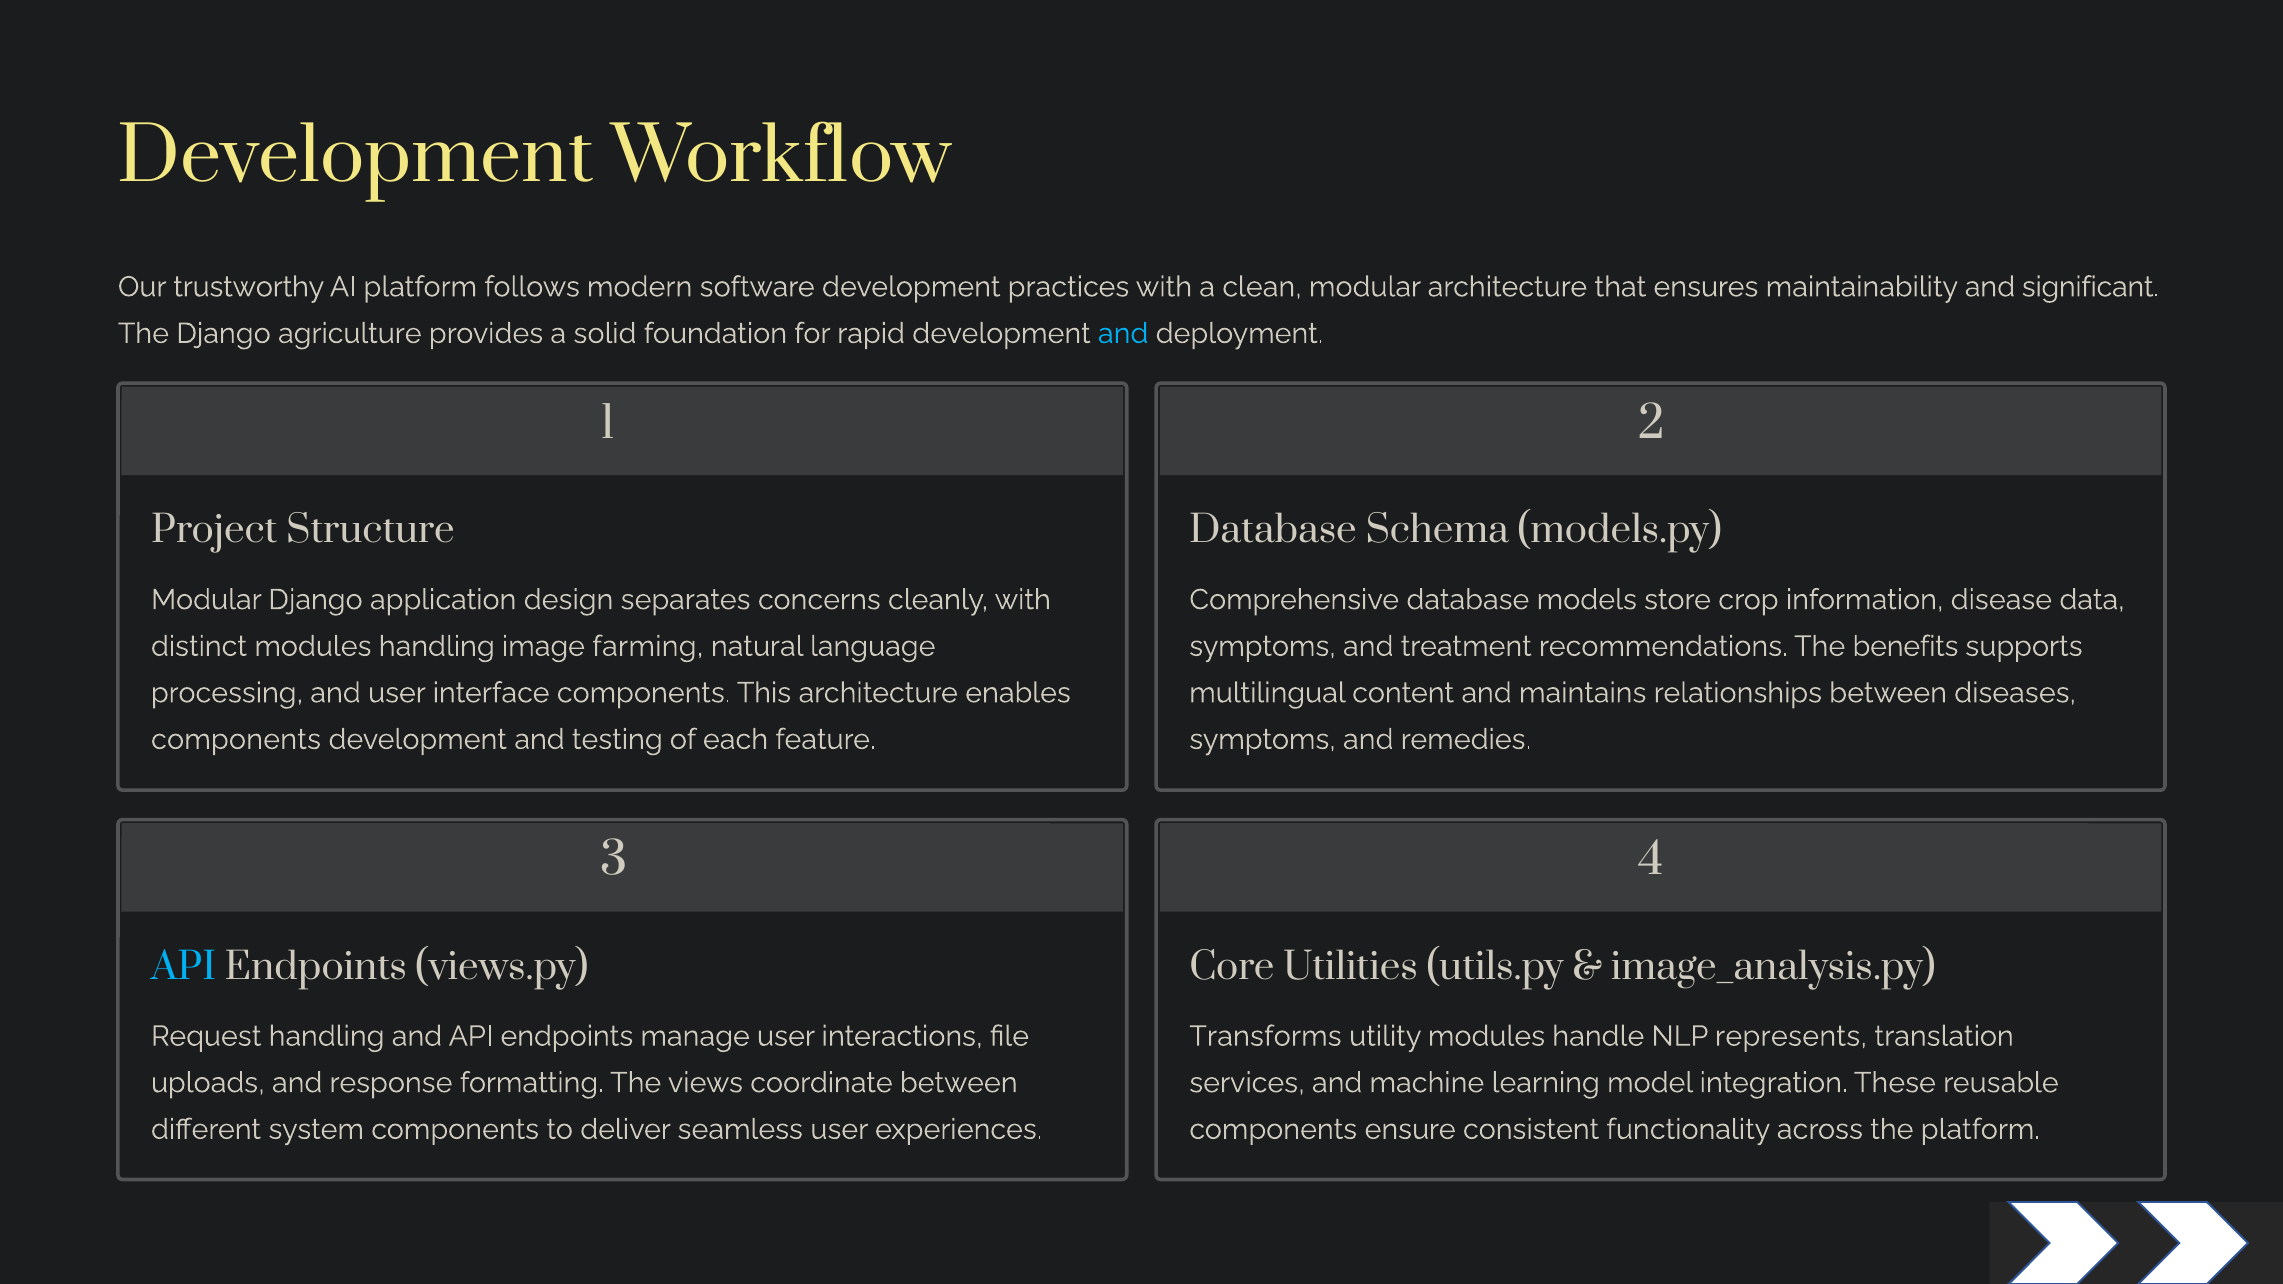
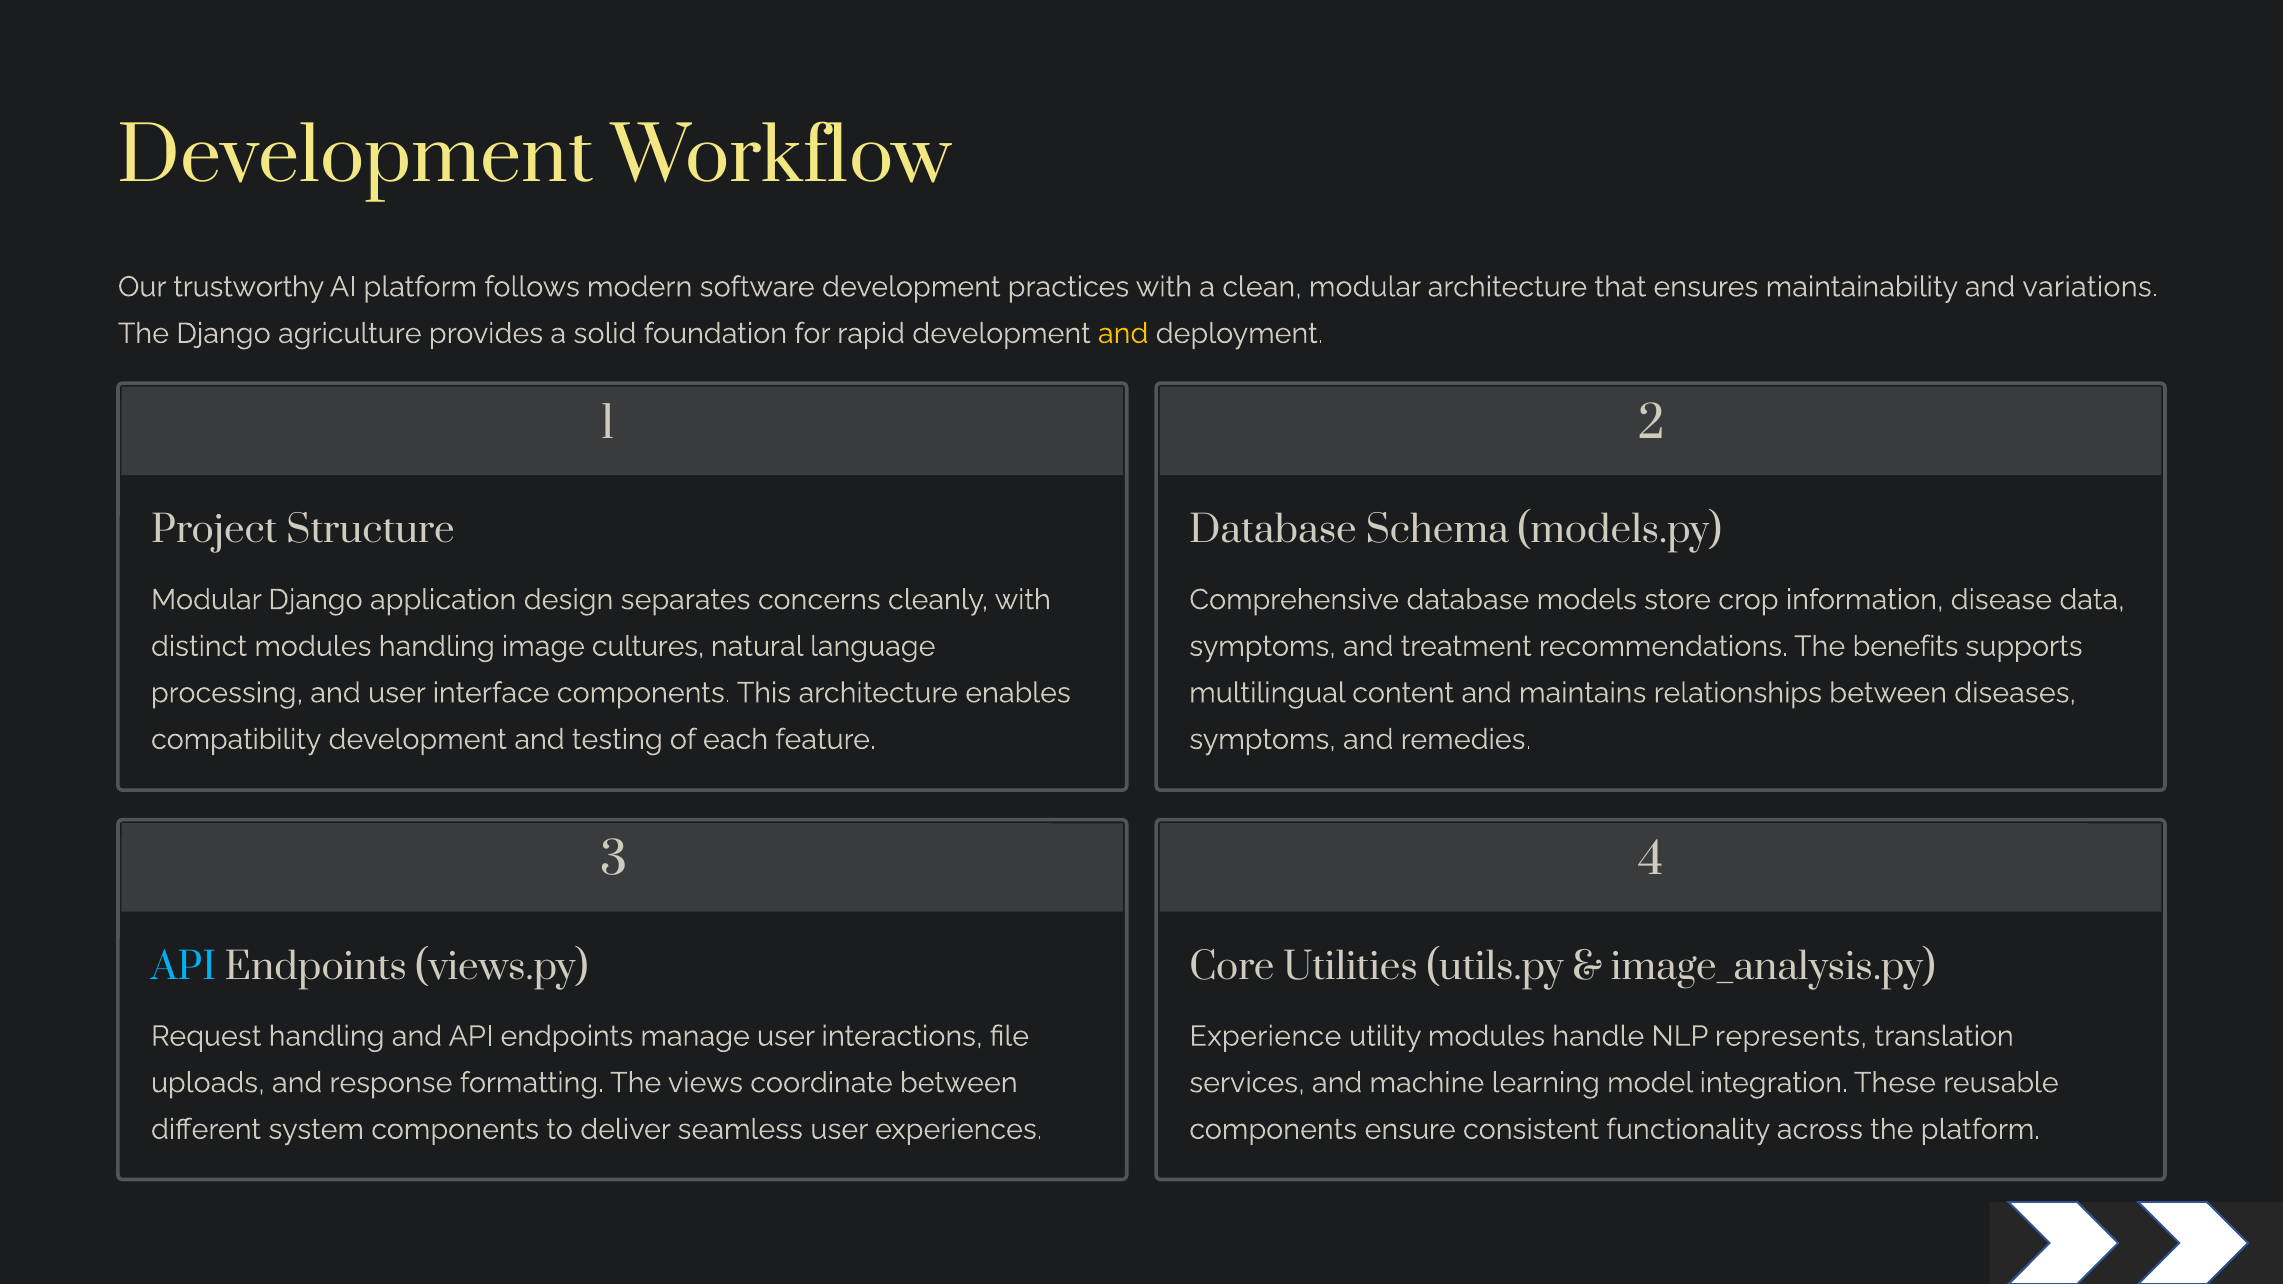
significant: significant -> variations (2090, 287)
and colour: light blue -> yellow (1123, 334)
farming: farming -> cultures (648, 646)
components: components -> compatibility (236, 740)
Transforms: Transforms -> Experience (1265, 1036)
